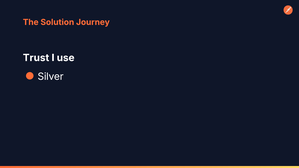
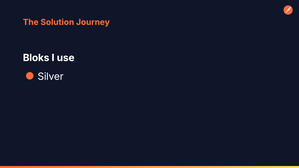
Trust: Trust -> Bloks (36, 58)
